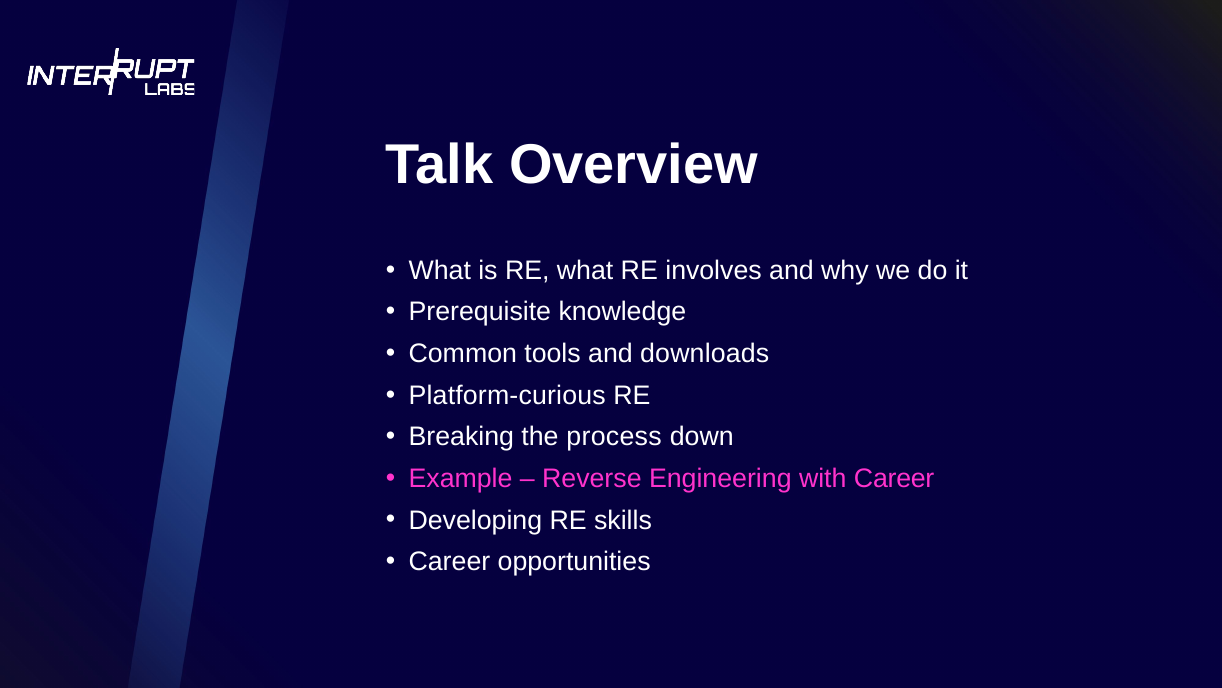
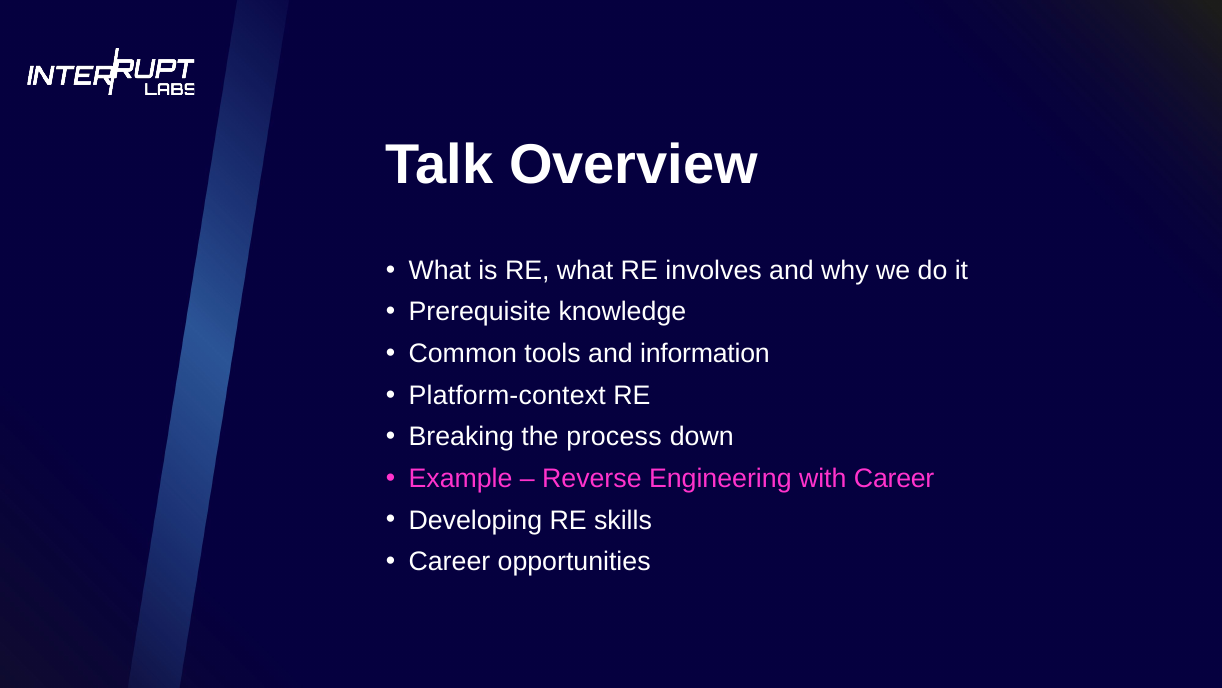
downloads: downloads -> information (705, 353)
Platform-curious: Platform-curious -> Platform-context (507, 395)
